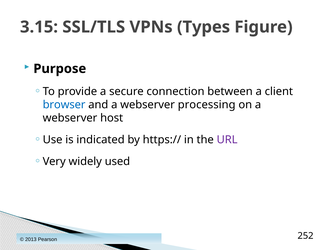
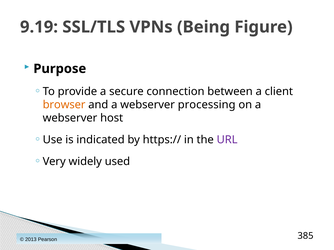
3.15: 3.15 -> 9.19 (39, 27)
Types: Types -> Being (203, 27)
browser colour: blue -> orange (64, 105)
252: 252 -> 385 (305, 236)
